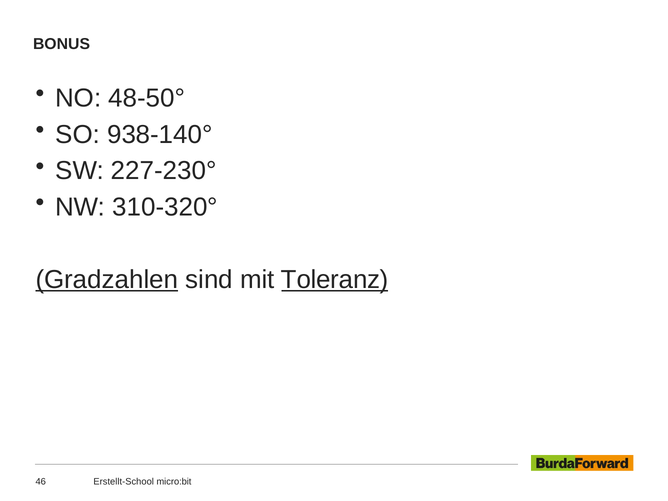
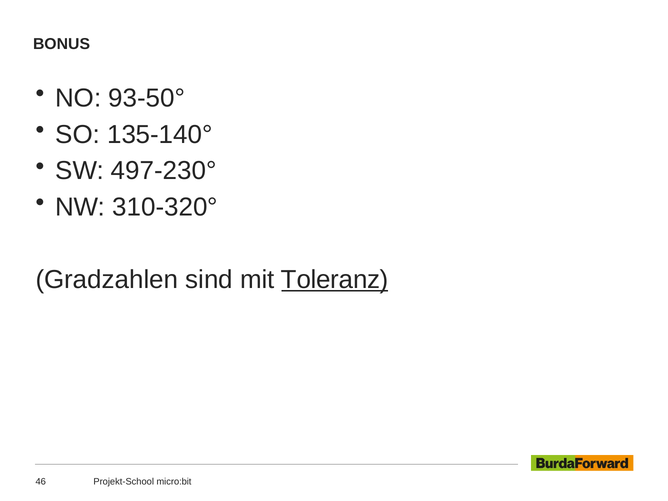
48-50°: 48-50° -> 93-50° (147, 98)
938-140°: 938-140° -> 135-140° (160, 134)
227-230°: 227-230° -> 497-230° (164, 171)
Gradzahlen underline: present -> none (107, 280)
Erstellt-School: Erstellt-School -> Projekt-School (124, 481)
